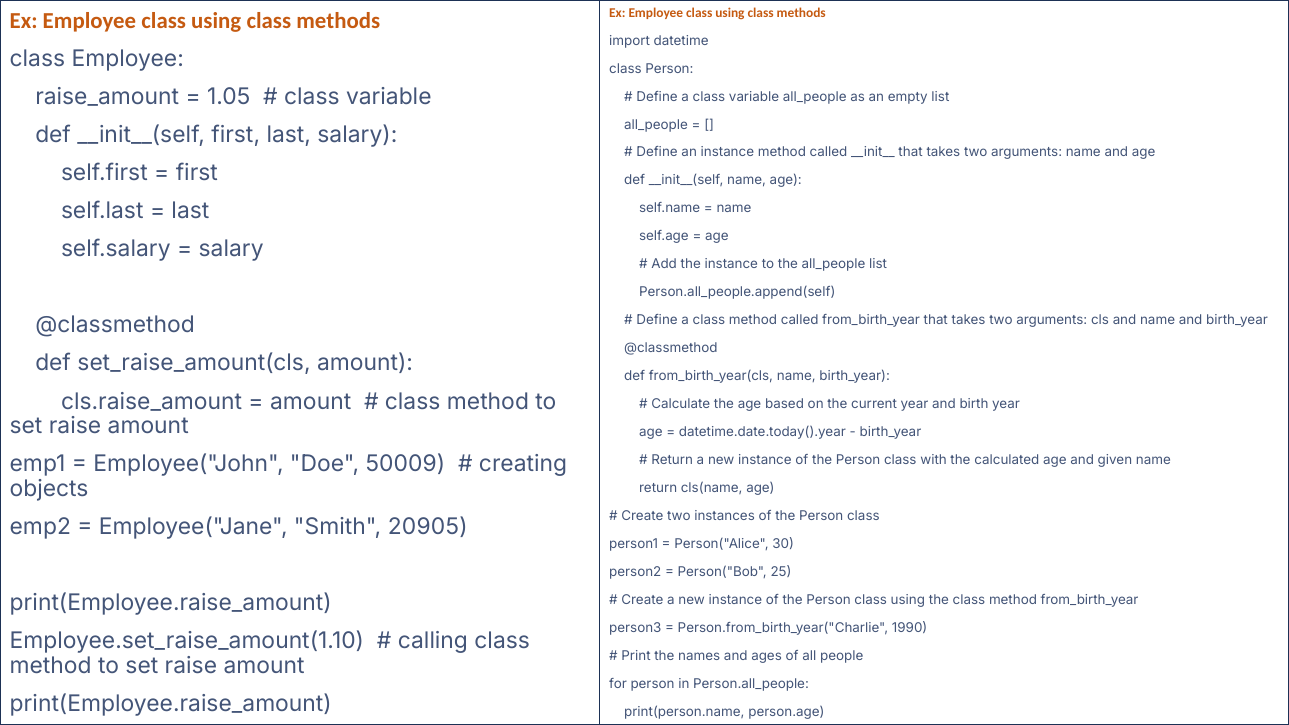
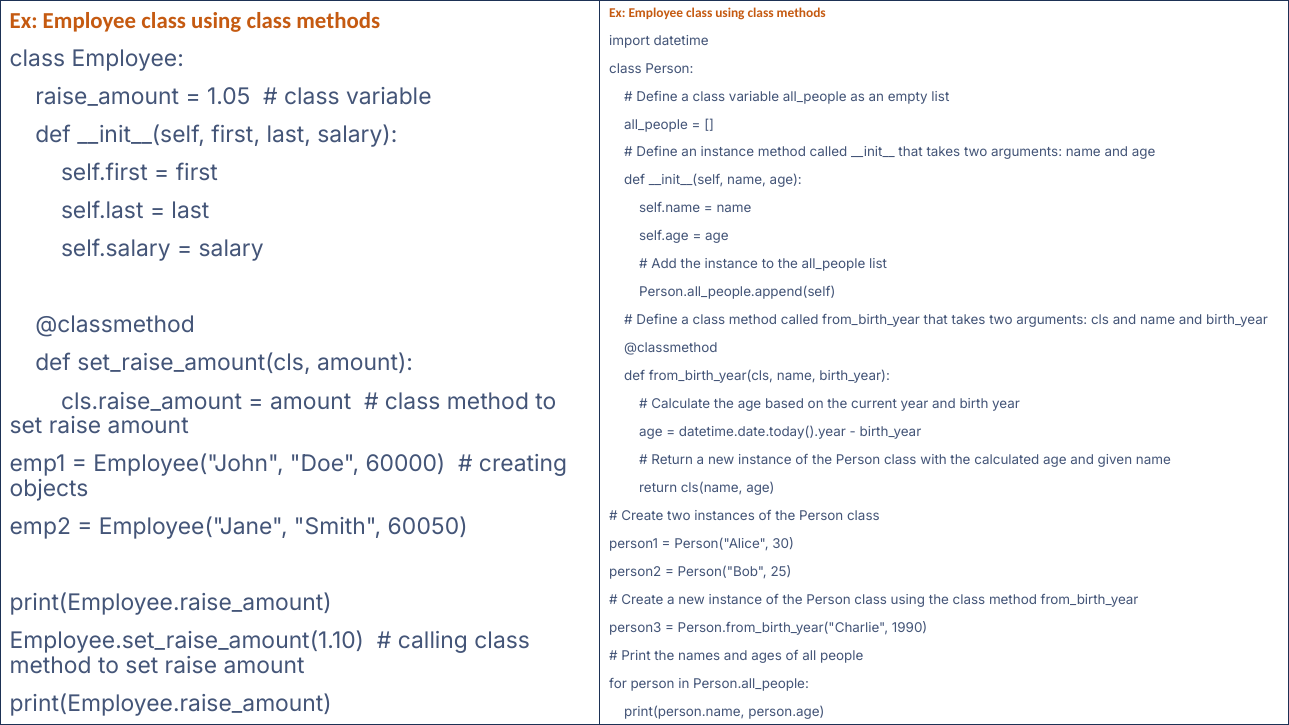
50009: 50009 -> 60000 (405, 464)
20905: 20905 -> 60050 (428, 527)
